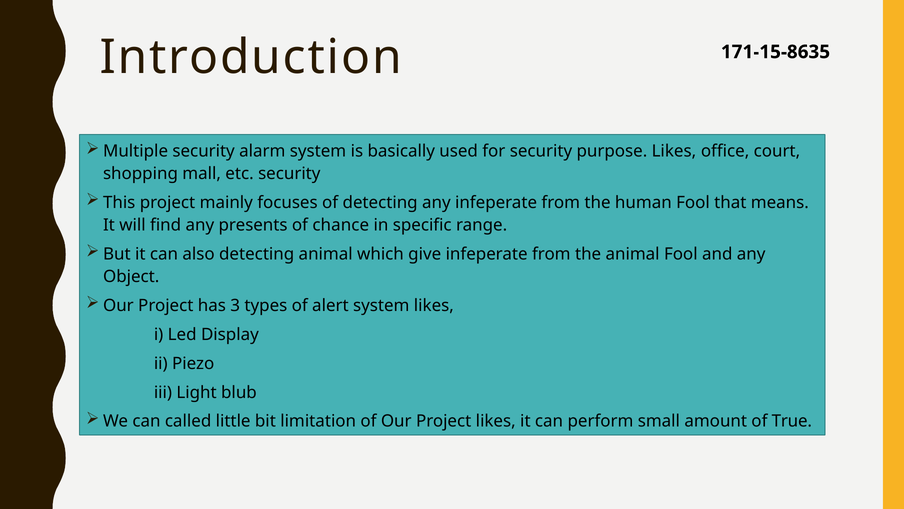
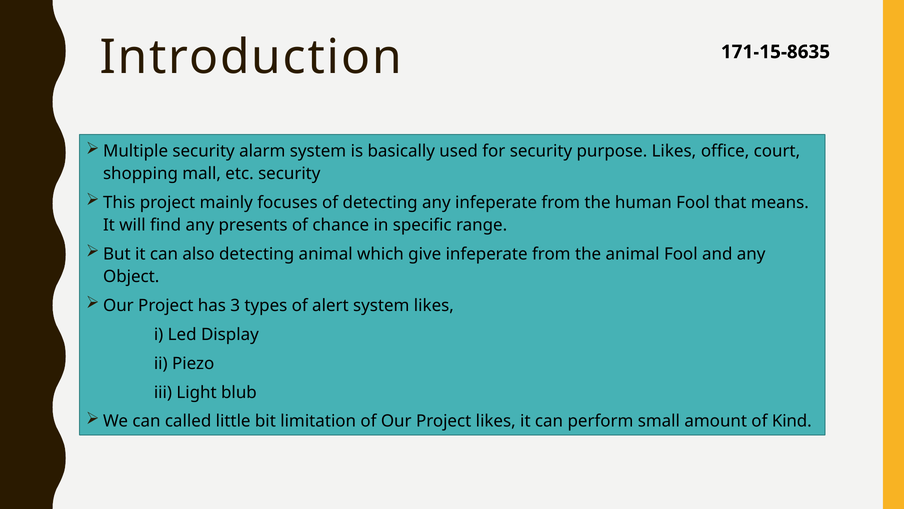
True: True -> Kind (792, 421)
